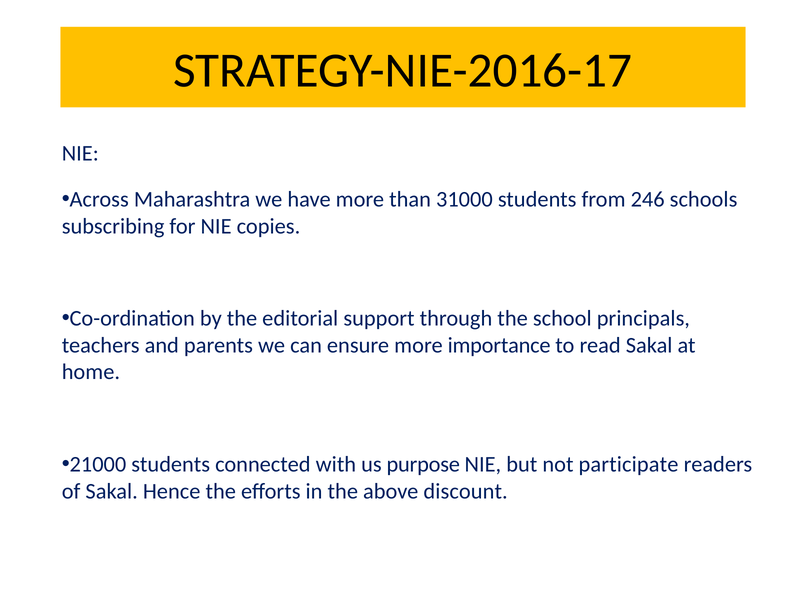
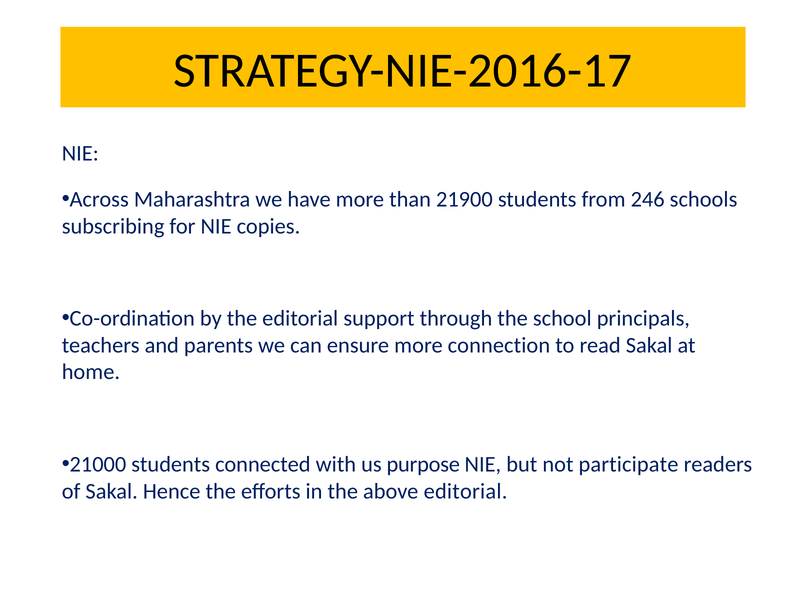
31000: 31000 -> 21900 (464, 200)
importance: importance -> connection (499, 346)
above discount: discount -> editorial (466, 492)
